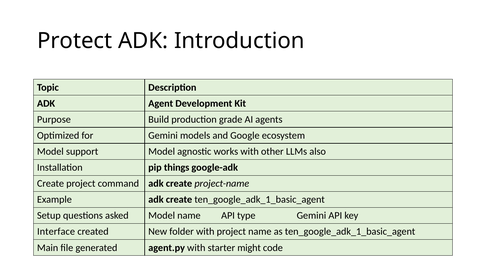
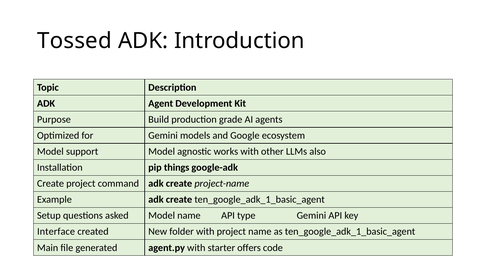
Protect: Protect -> Tossed (75, 41)
might: might -> offers (249, 248)
